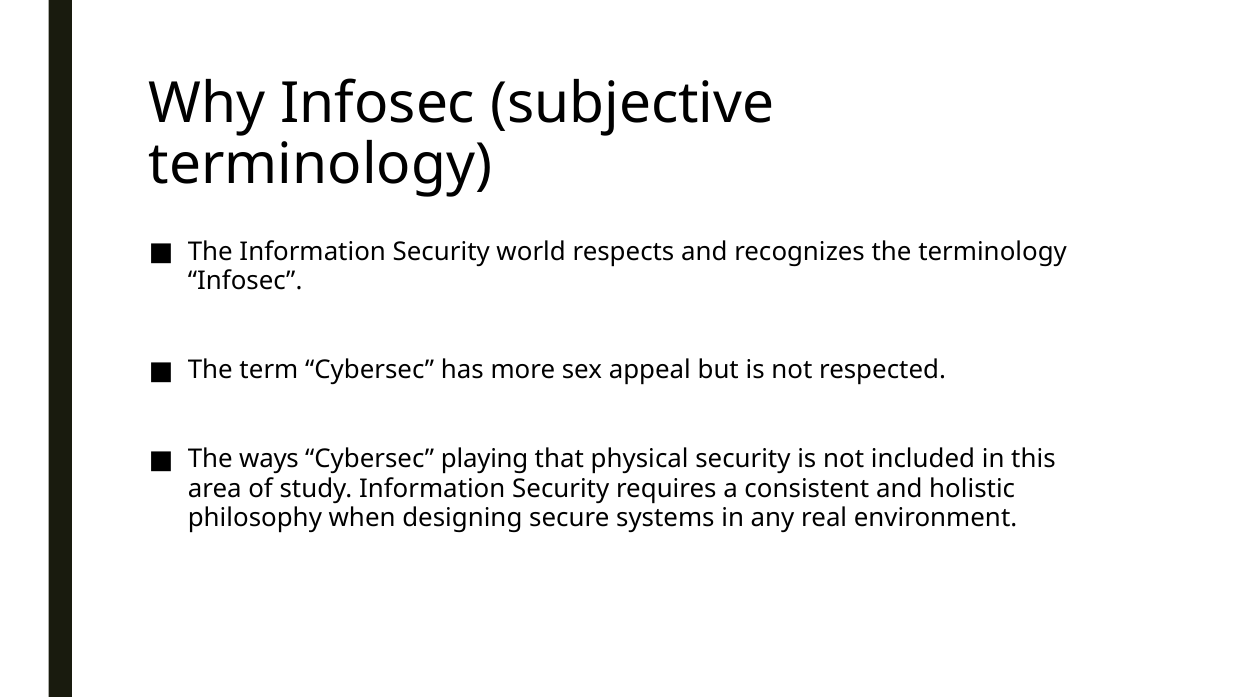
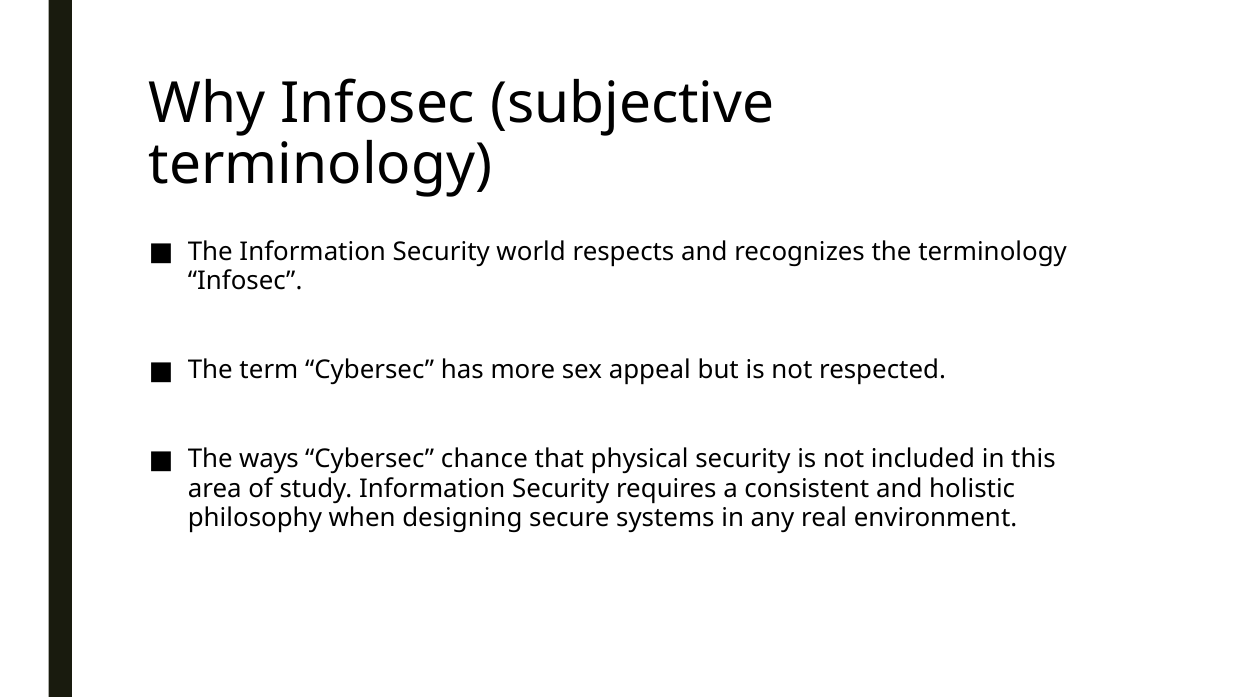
playing: playing -> chance (484, 460)
